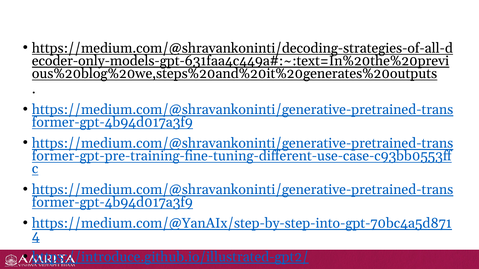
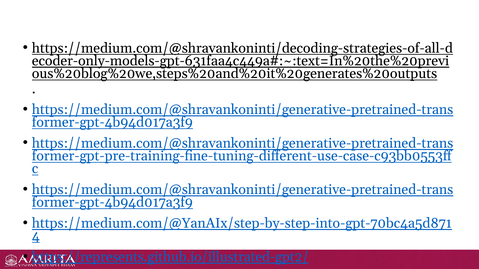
https://introduce.github.io/illustrated-gpt2/: https://introduce.github.io/illustrated-gpt2/ -> https://represents.github.io/illustrated-gpt2/ (170, 257)
